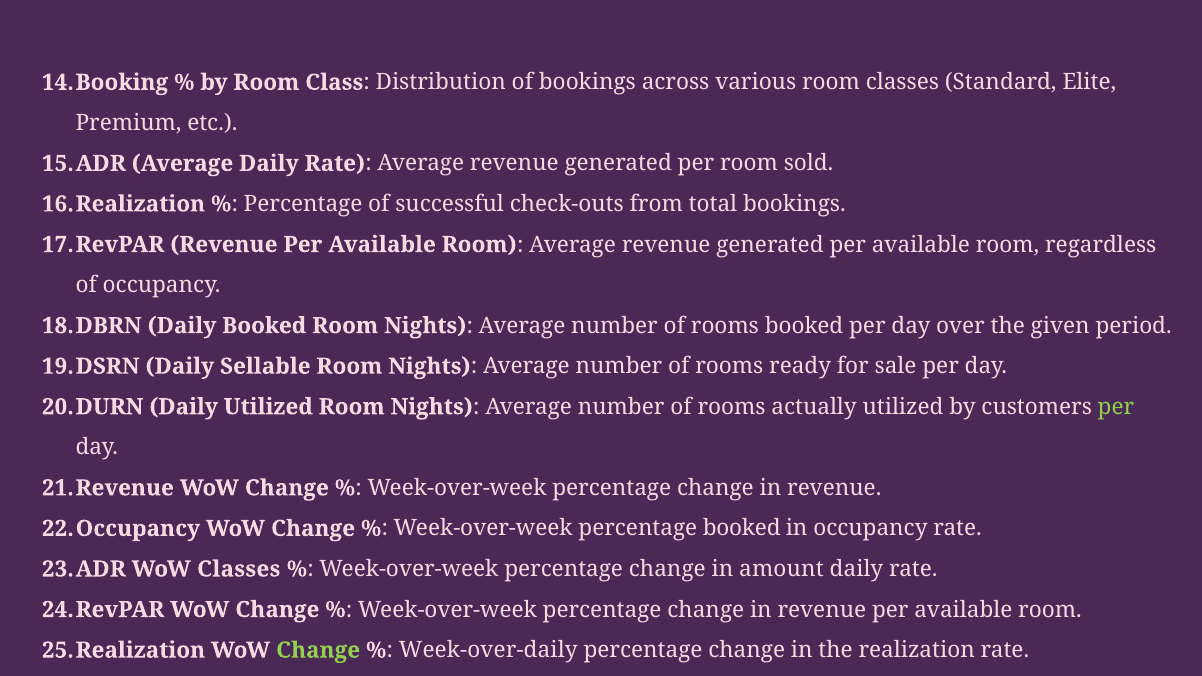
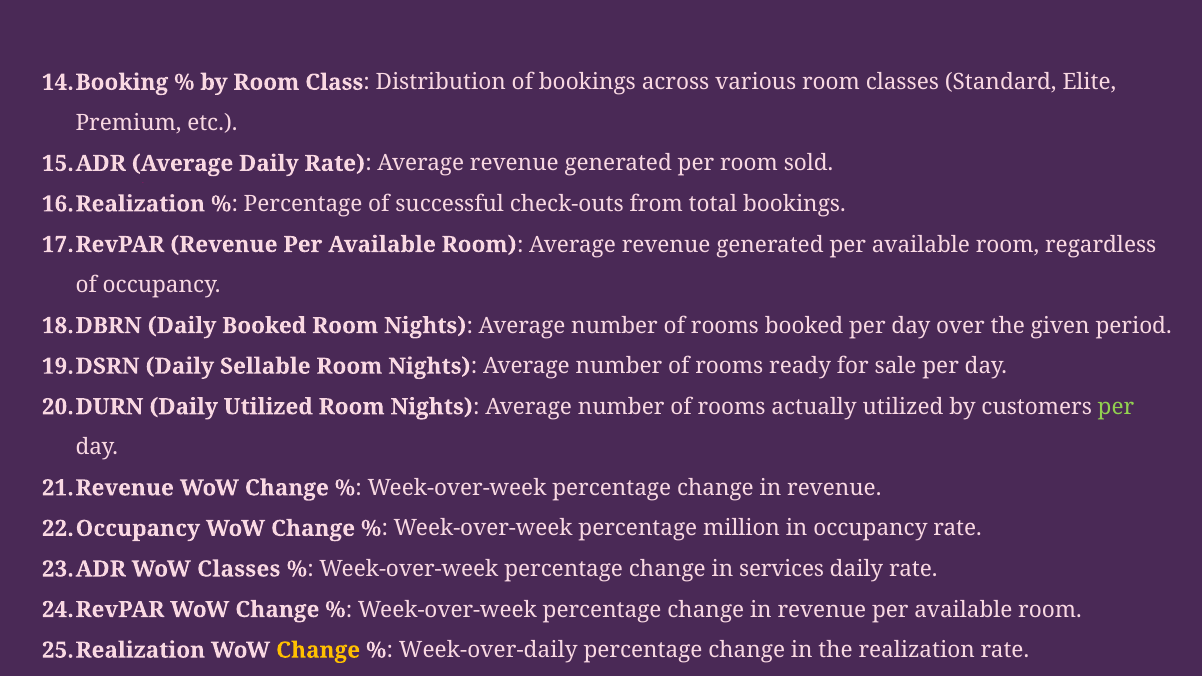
percentage booked: booked -> million (742, 529)
amount: amount -> services (782, 569)
Change colour: light green -> yellow (318, 650)
